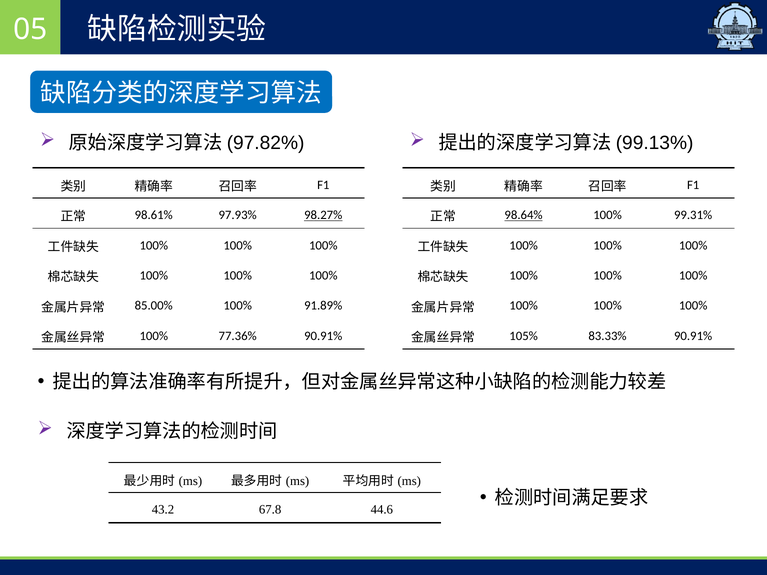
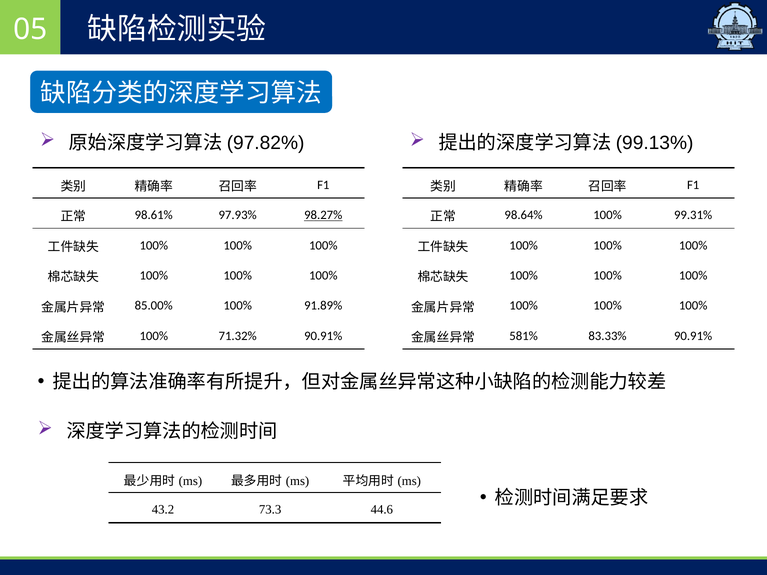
98.64% underline: present -> none (524, 215)
77.36%: 77.36% -> 71.32% (238, 336)
105%: 105% -> 581% (524, 336)
67.8: 67.8 -> 73.3 (270, 510)
